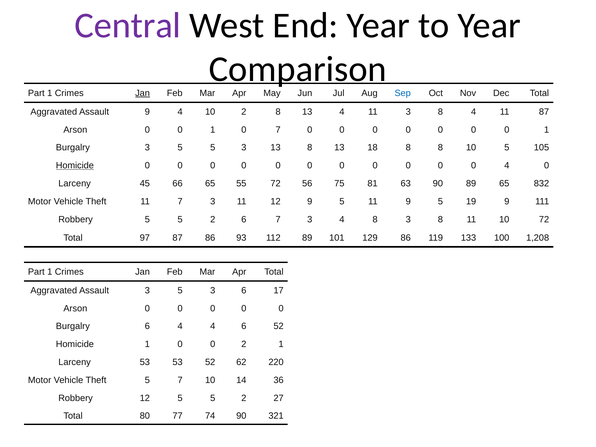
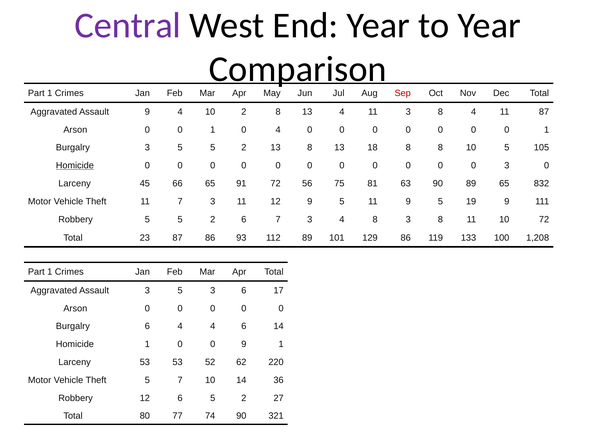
Jan underline: present -> none (143, 93)
Sep colour: blue -> red (403, 93)
0 7: 7 -> 4 (278, 130)
3 5 5 3: 3 -> 2 (244, 148)
0 4: 4 -> 3 (507, 166)
55: 55 -> 91 (241, 183)
97: 97 -> 23 (145, 238)
6 52: 52 -> 14 (279, 326)
0 2: 2 -> 9 (244, 344)
12 5: 5 -> 6 (180, 398)
